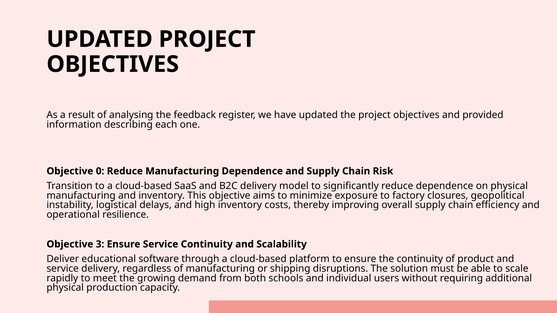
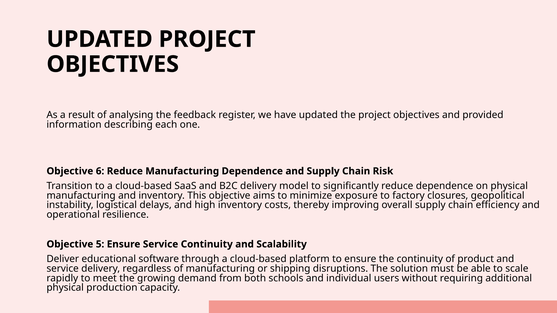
0: 0 -> 6 (100, 171)
3: 3 -> 5 (100, 244)
